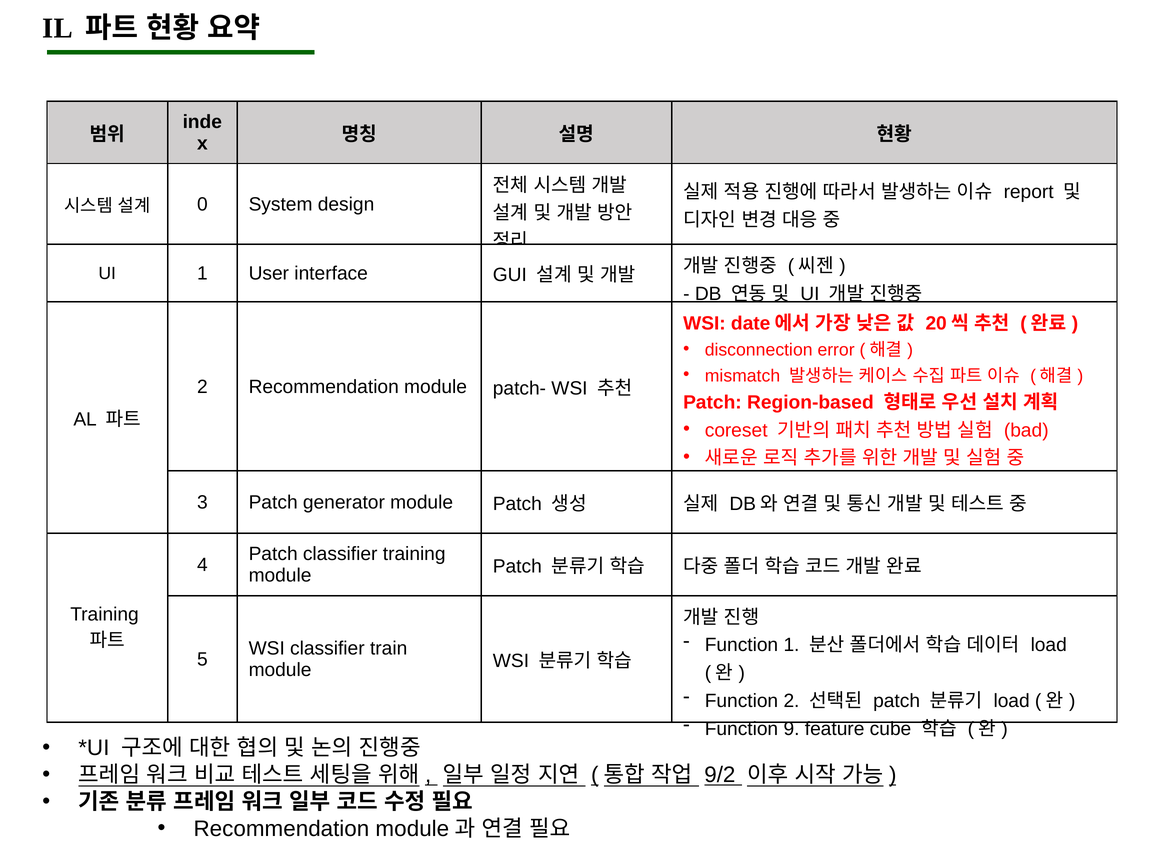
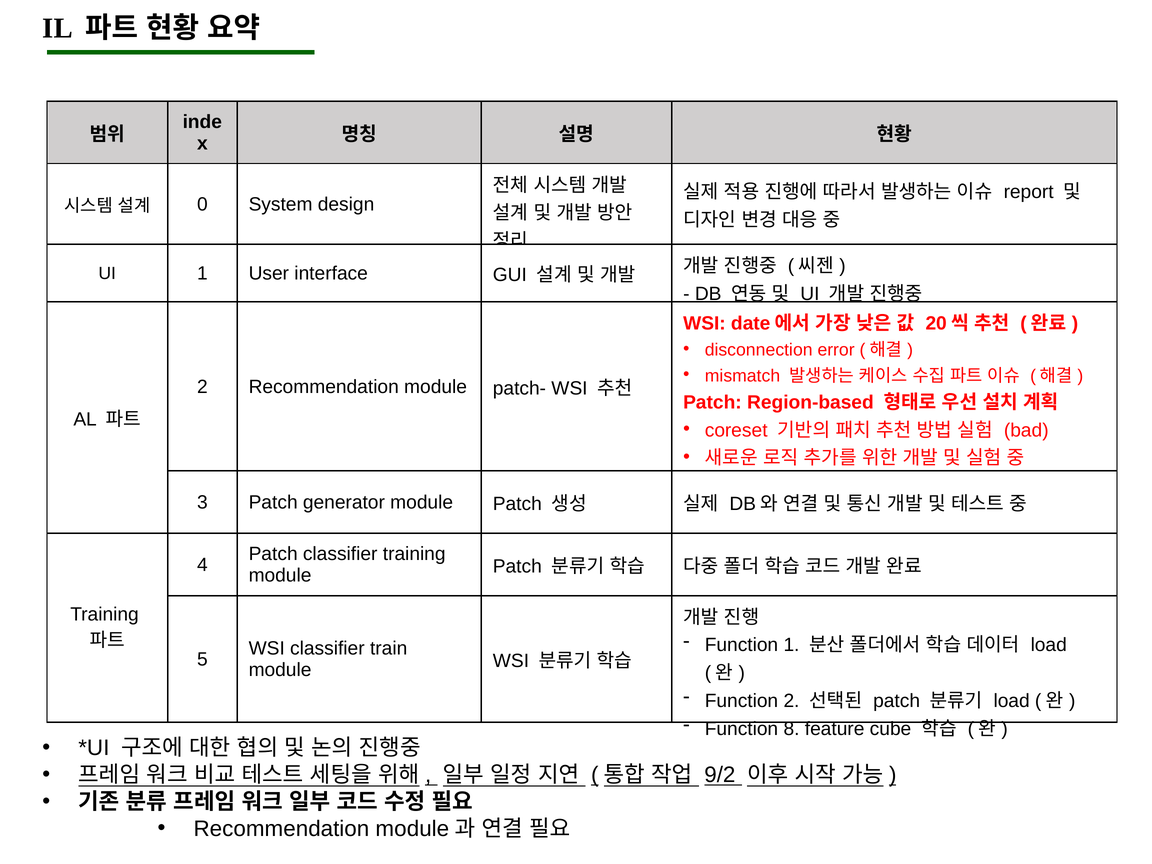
9: 9 -> 8 (792, 729)
